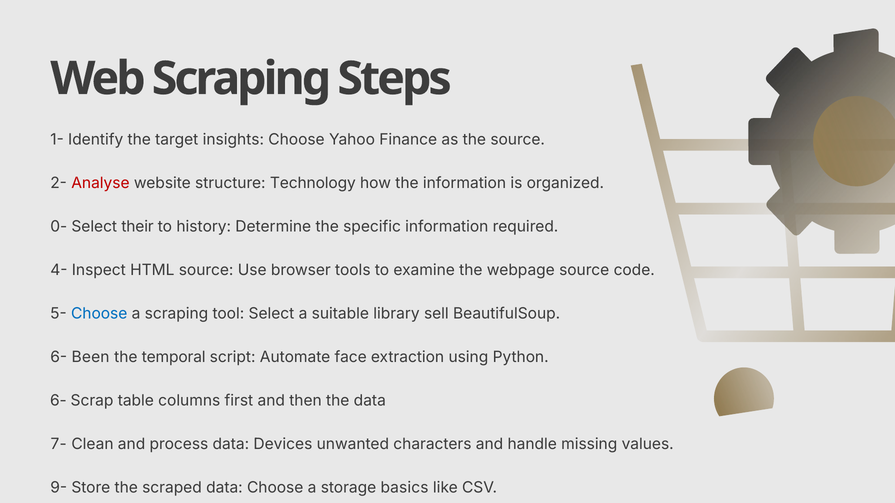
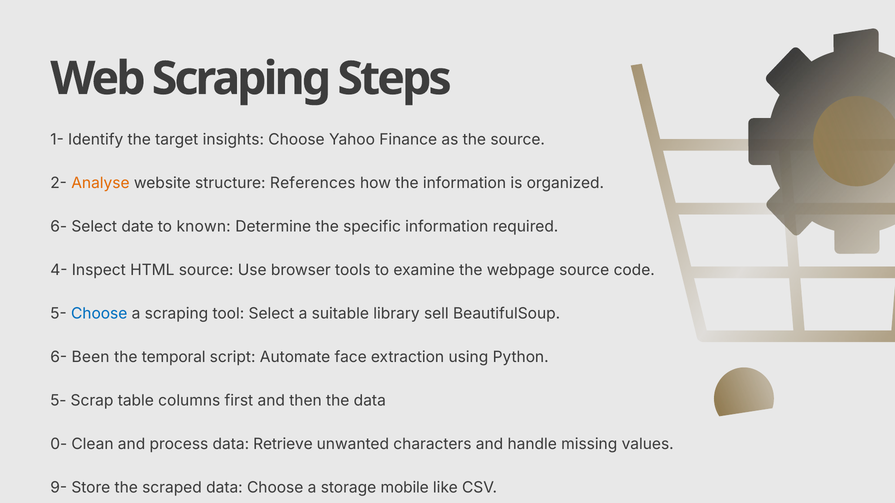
Analyse colour: red -> orange (100, 183)
Technology: Technology -> References (313, 183)
0-: 0- -> 6- (59, 227)
their: their -> date (138, 227)
history: history -> known (204, 227)
6-: 6- -> 5- (58, 401)
7-: 7- -> 0- (59, 444)
Devices: Devices -> Retrieve (283, 444)
basics: basics -> mobile (405, 488)
